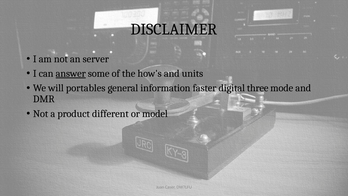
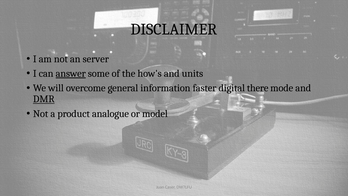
portables: portables -> overcome (86, 88)
three: three -> there (258, 88)
DMR underline: none -> present (44, 99)
different: different -> analogue (110, 114)
